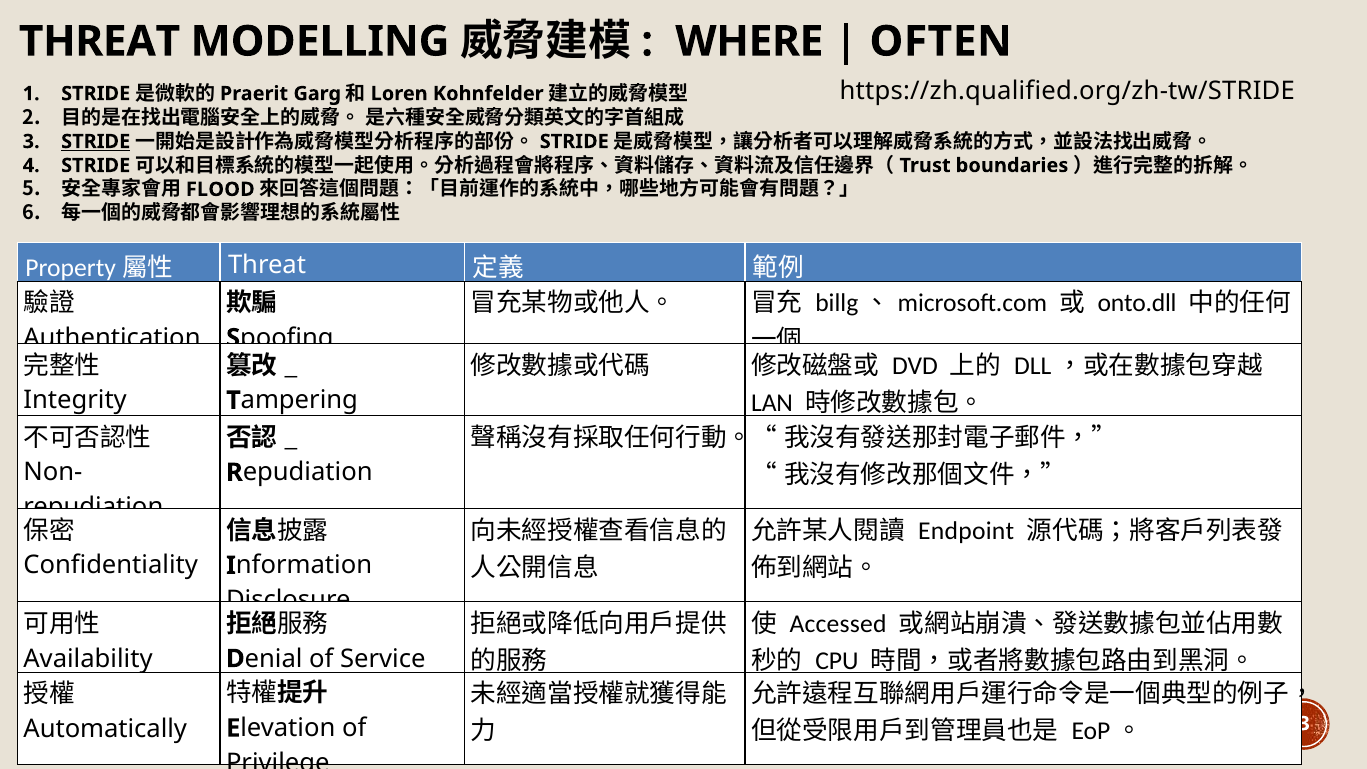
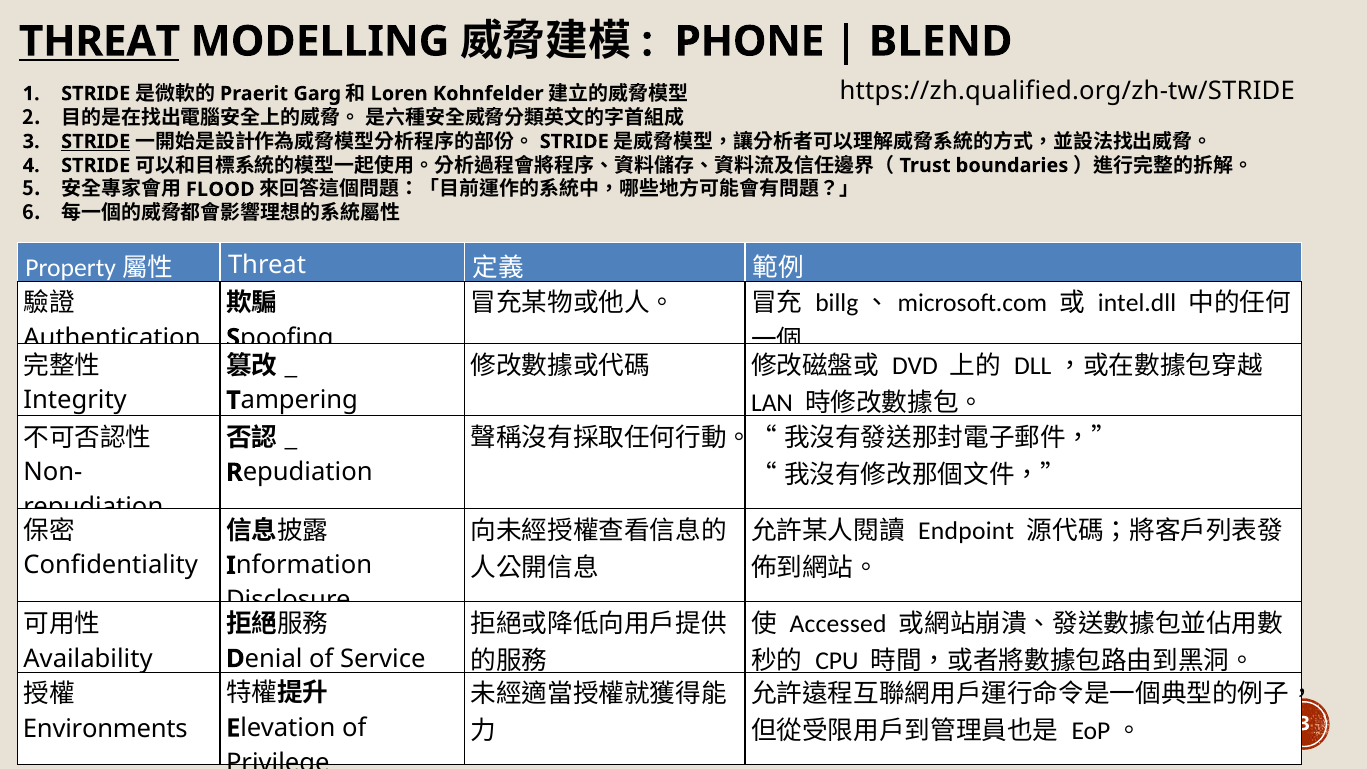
THREAT underline: none -> present (99, 41)
WHERE: WHERE -> PHONE (749, 41)
OFTEN: OFTEN -> BLEND (941, 41)
onto.dll: onto.dll -> intel.dll (1137, 303)
Automatically: Automatically -> Environments (105, 729)
